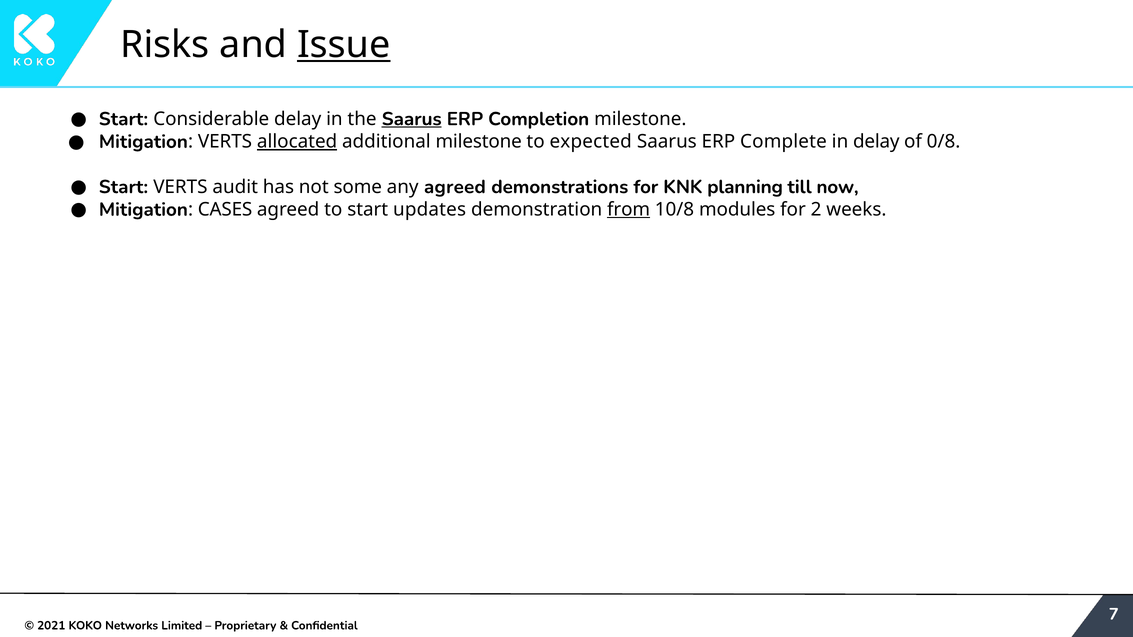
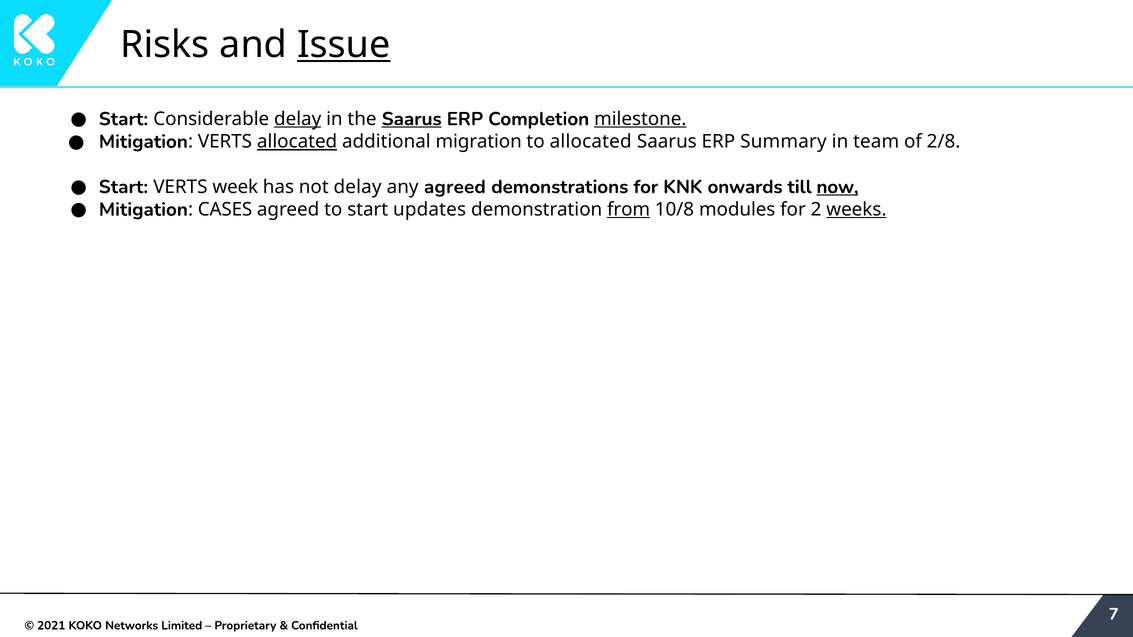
delay underline: none -> present (298, 119)
milestone underline: none -> present (640, 119)
additional milestone: milestone -> migration (479, 142)
to expected: expected -> allocated (591, 142)
Complete: Complete -> Summary (783, 142)
in delay: delay -> team (876, 142)
0/8: 0/8 -> 2/8 (944, 142)
audit: audit -> week (235, 187)
not some: some -> delay (358, 187)
planning: planning -> onwards (745, 187)
now underline: none -> present (838, 187)
weeks underline: none -> present (856, 210)
